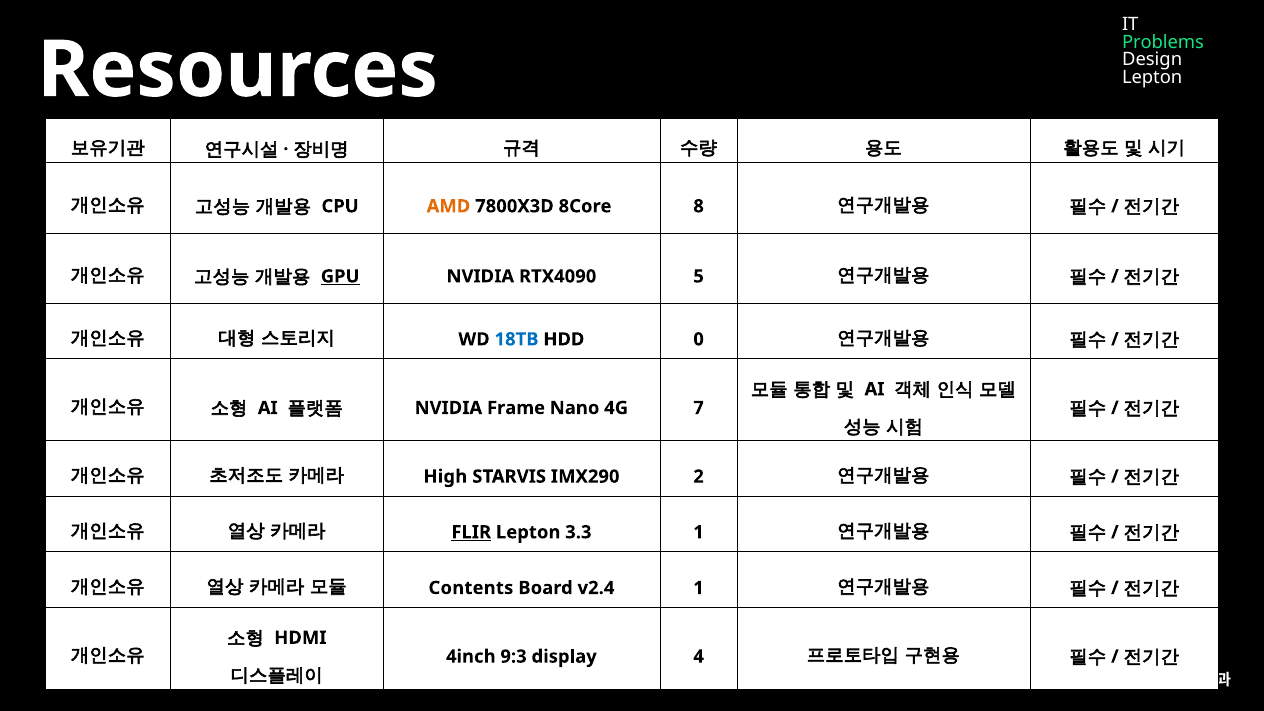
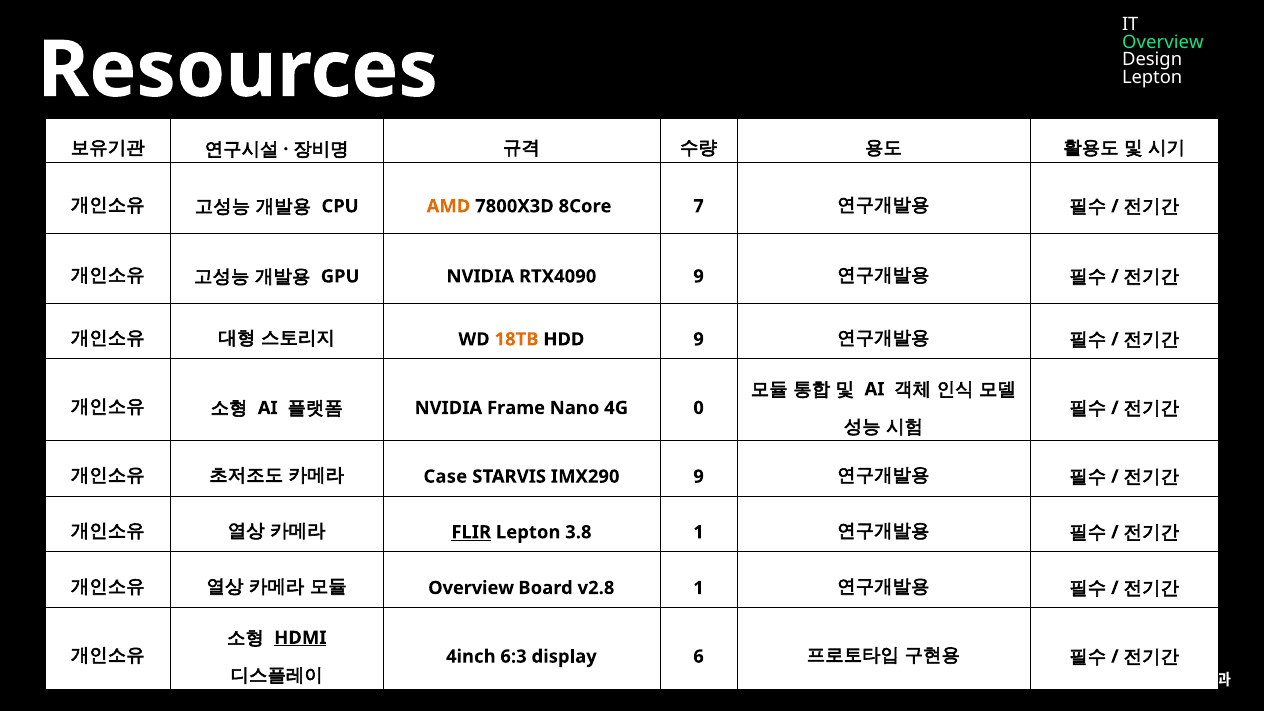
Problems: Problems -> Overview (1163, 42)
8: 8 -> 7 (699, 206)
GPU underline: present -> none (340, 276)
RTX4090 5: 5 -> 9 (699, 276)
18TB colour: blue -> orange (517, 339)
HDD 0: 0 -> 9 (699, 339)
7: 7 -> 0 (699, 408)
High: High -> Case (445, 477)
IMX290 2: 2 -> 9 (699, 477)
3.3: 3.3 -> 3.8 (578, 532)
Contents: Contents -> Overview (471, 588)
v2.4: v2.4 -> v2.8 (596, 588)
HDMI underline: none -> present (300, 638)
9:3: 9:3 -> 6:3 (514, 657)
4: 4 -> 6 (699, 657)
